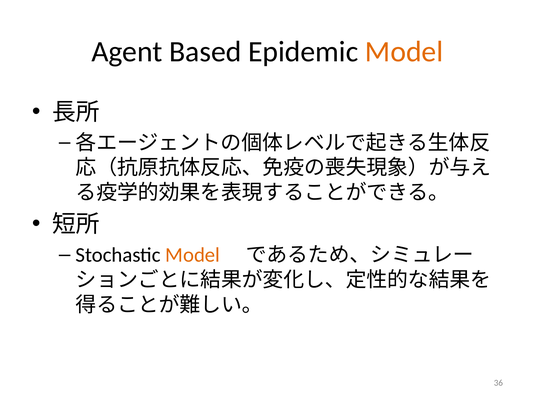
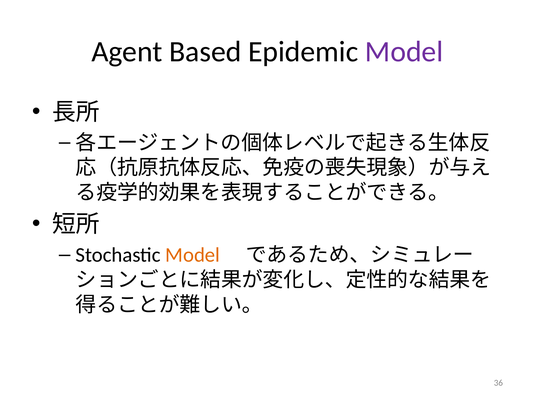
Model colour: orange -> purple (404, 52)
